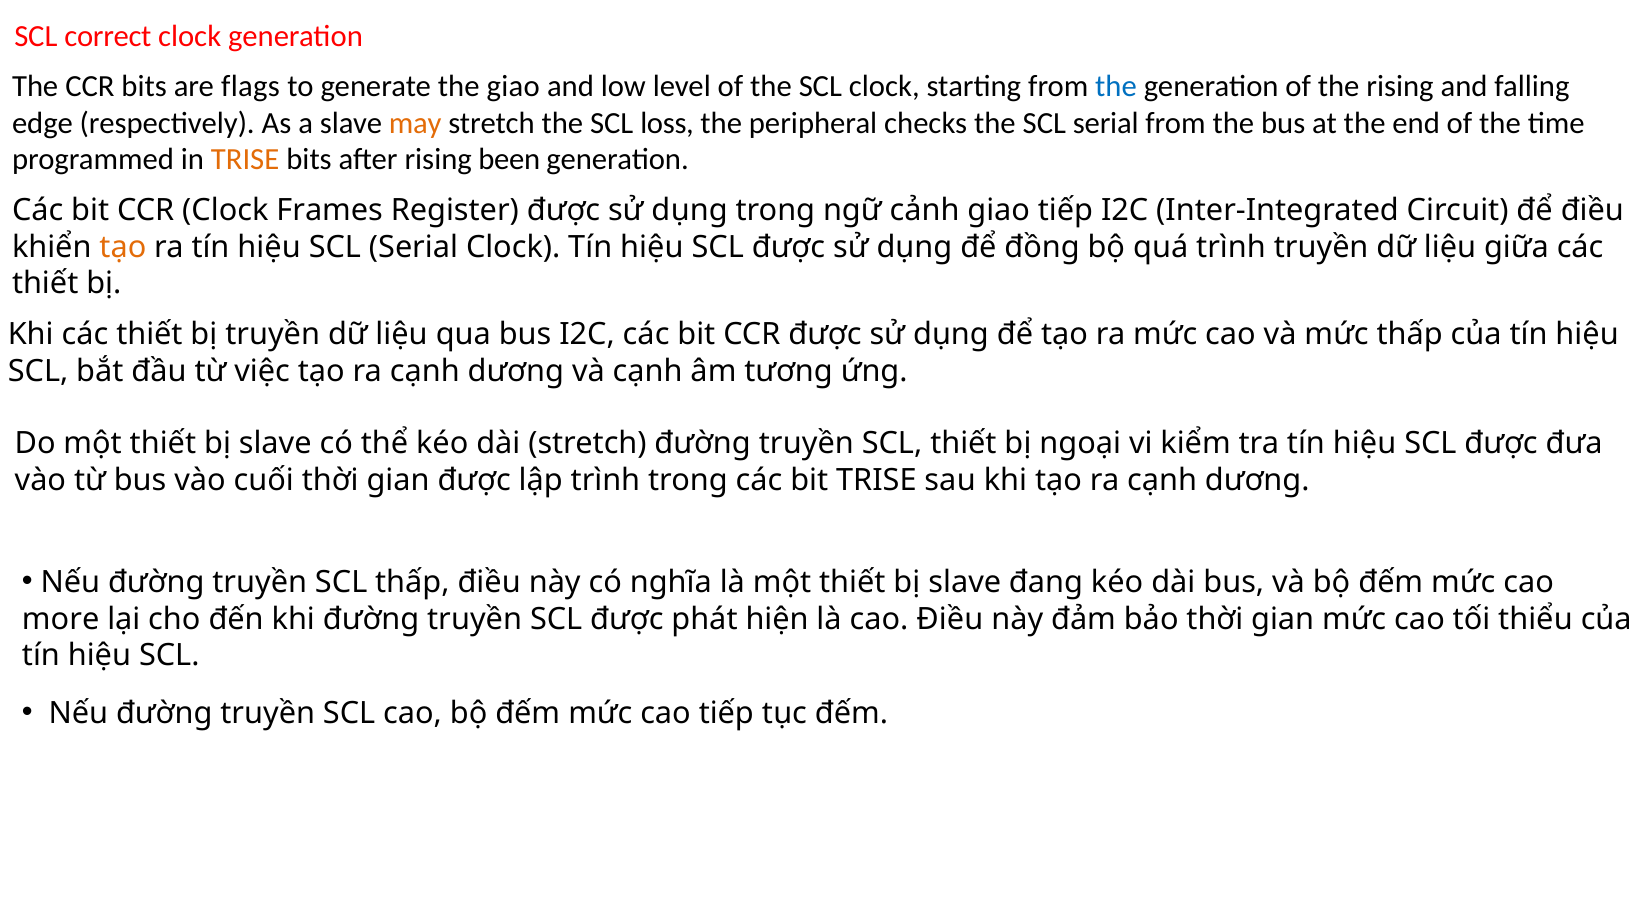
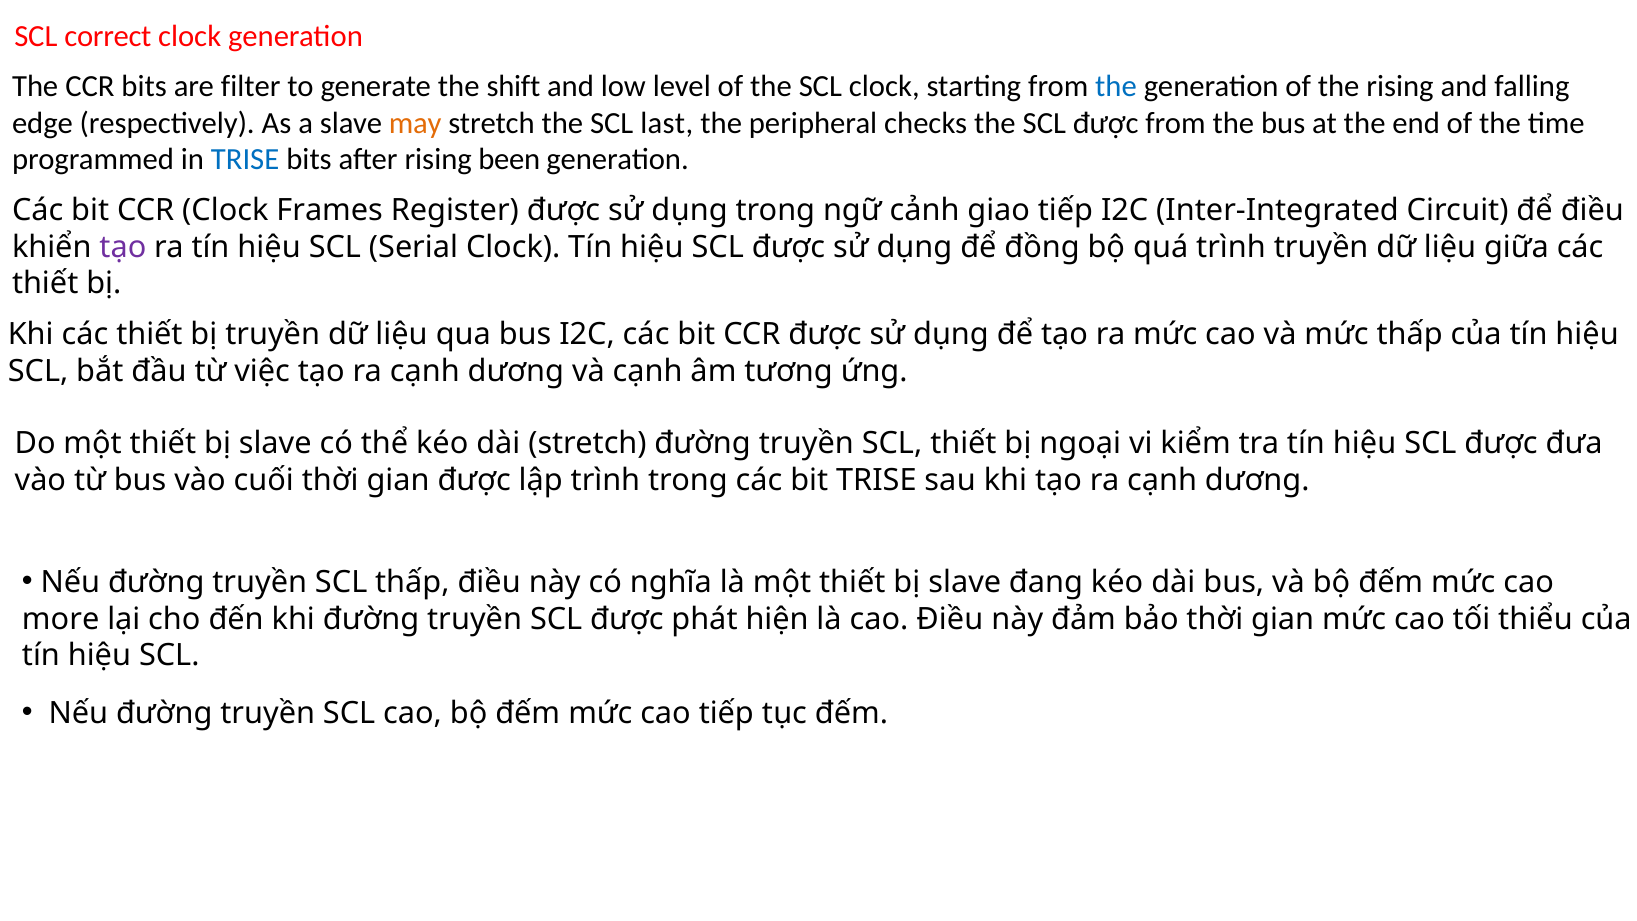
flags: flags -> filter (251, 86)
the giao: giao -> shift (513, 86)
loss: loss -> last (667, 123)
the SCL serial: serial -> được (1106, 123)
TRISE colour: orange -> blue (245, 160)
tạo colour: orange -> purple (123, 247)
